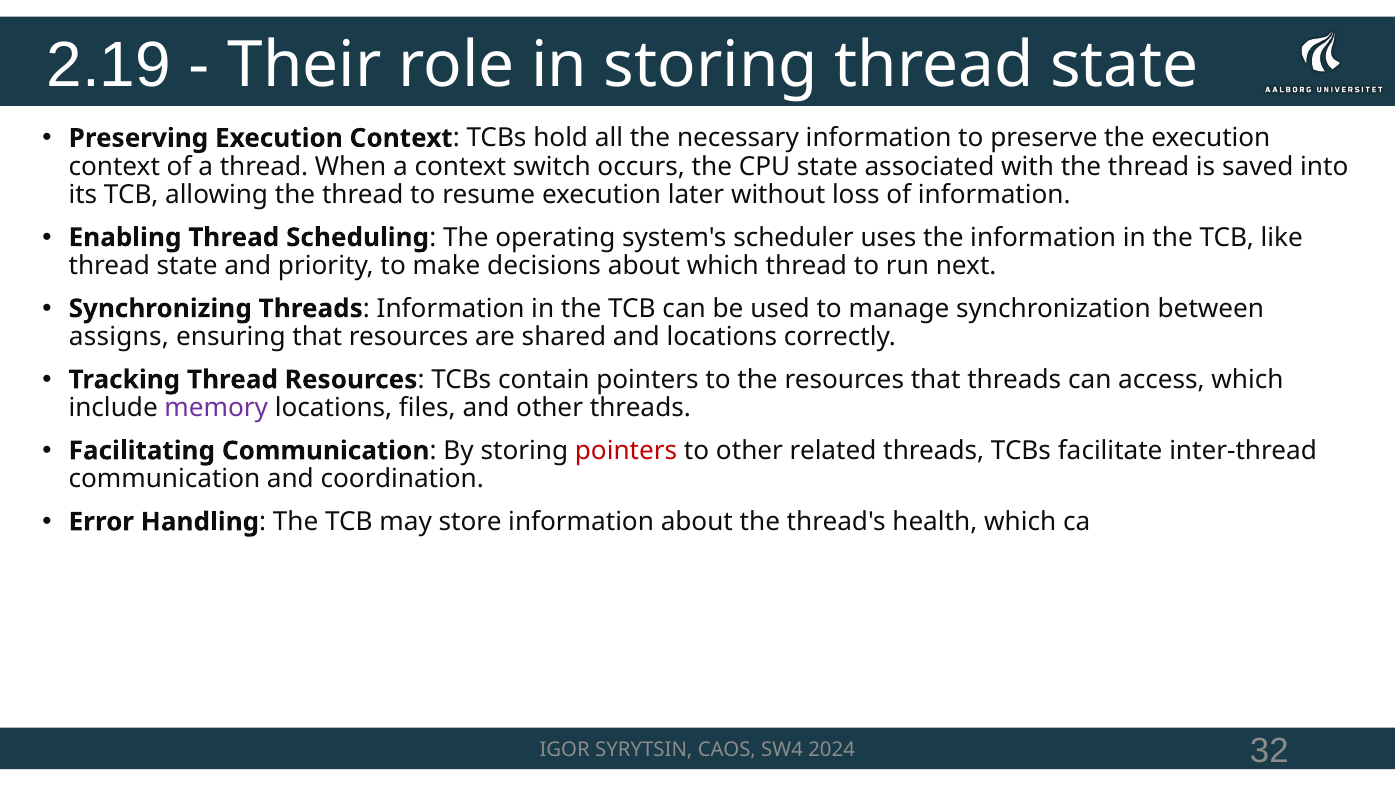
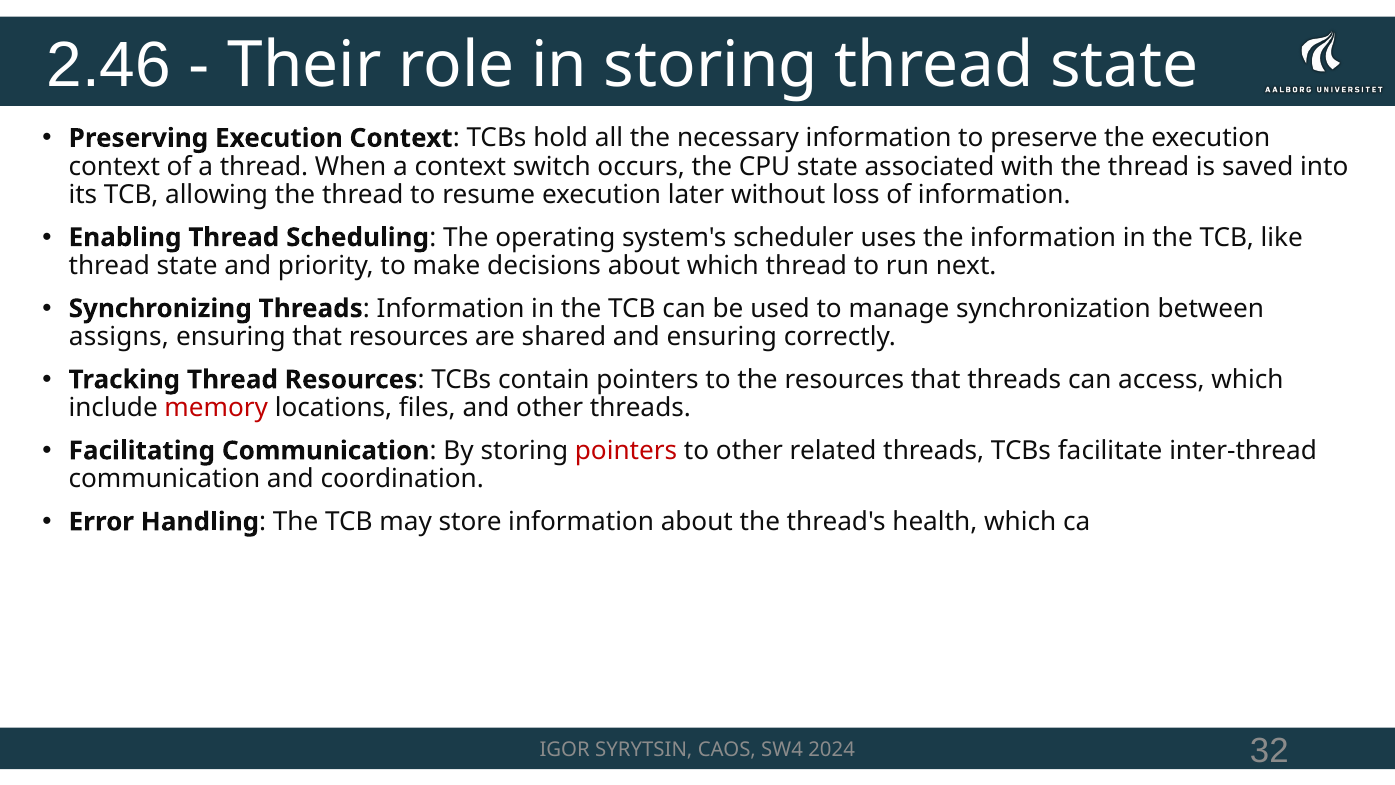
2.19: 2.19 -> 2.46 (109, 65)
and locations: locations -> ensuring (722, 337)
memory colour: purple -> red (216, 408)
